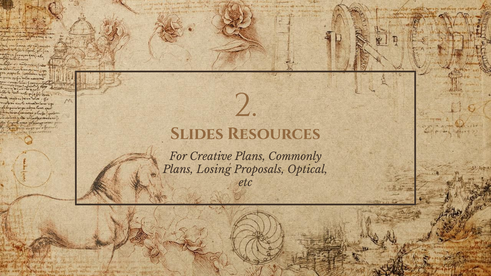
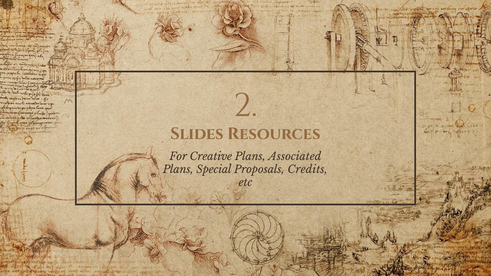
Commonly: Commonly -> Associated (295, 157)
Losing: Losing -> Special (214, 170)
Optical: Optical -> Credits (308, 170)
